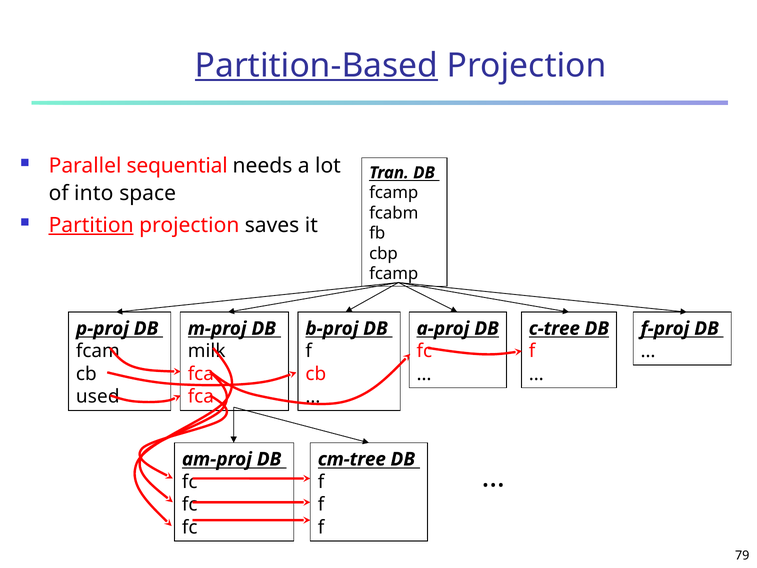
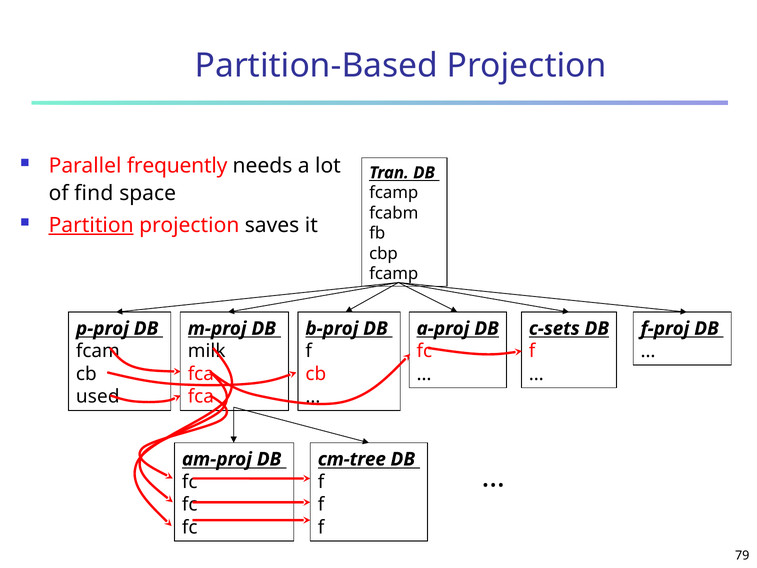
Partition-Based underline: present -> none (316, 65)
sequential: sequential -> frequently (177, 165)
into: into -> find (94, 193)
c-tree: c-tree -> c-sets (554, 328)
